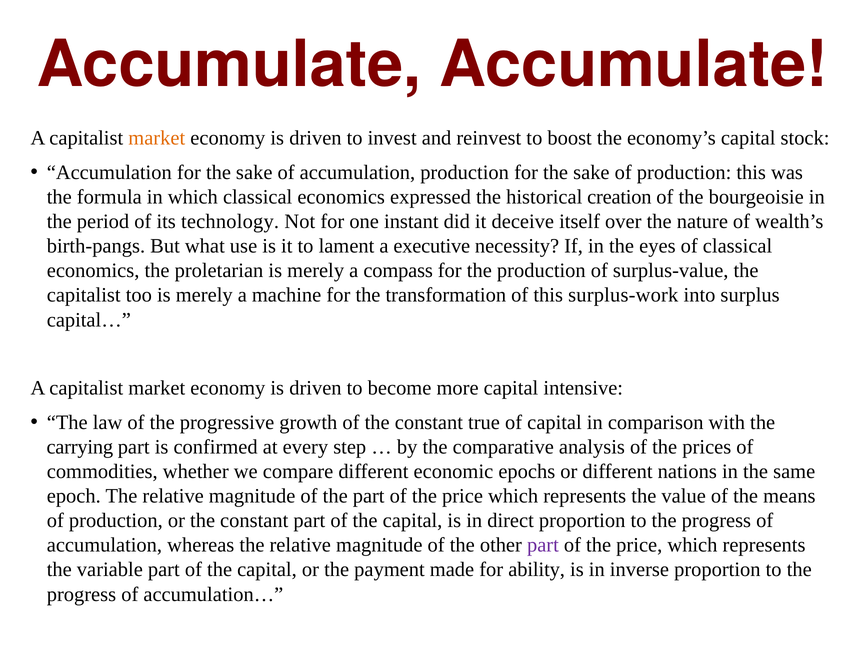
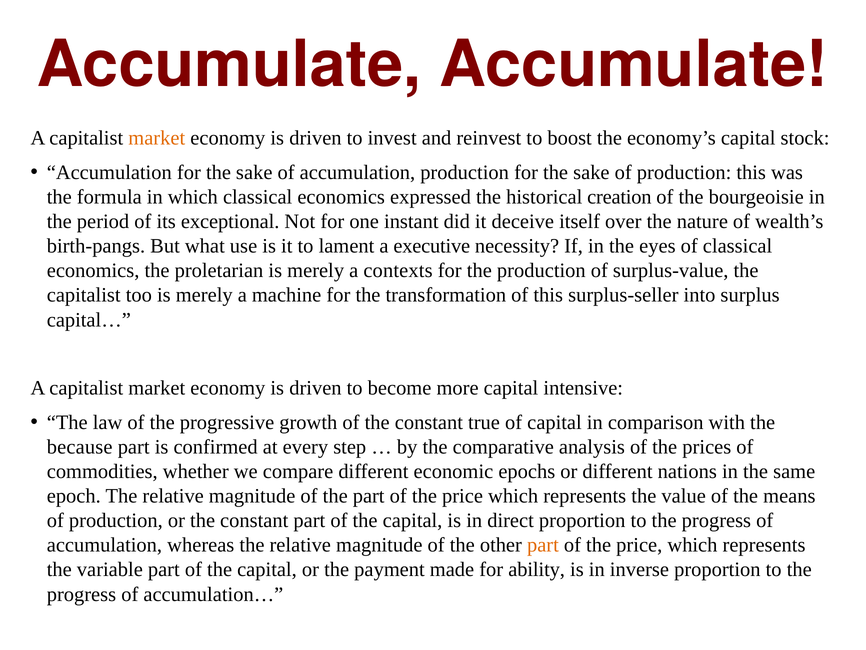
technology: technology -> exceptional (230, 221)
compass: compass -> contexts (398, 270)
surplus-work: surplus-work -> surplus-seller (623, 295)
carrying: carrying -> because (80, 447)
part colour: purple -> orange (543, 545)
